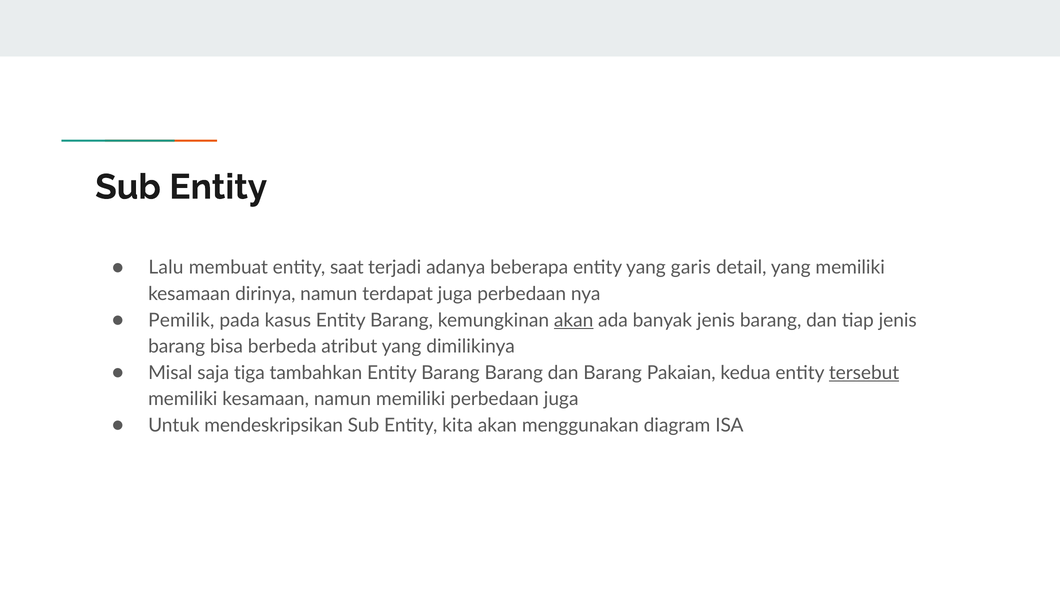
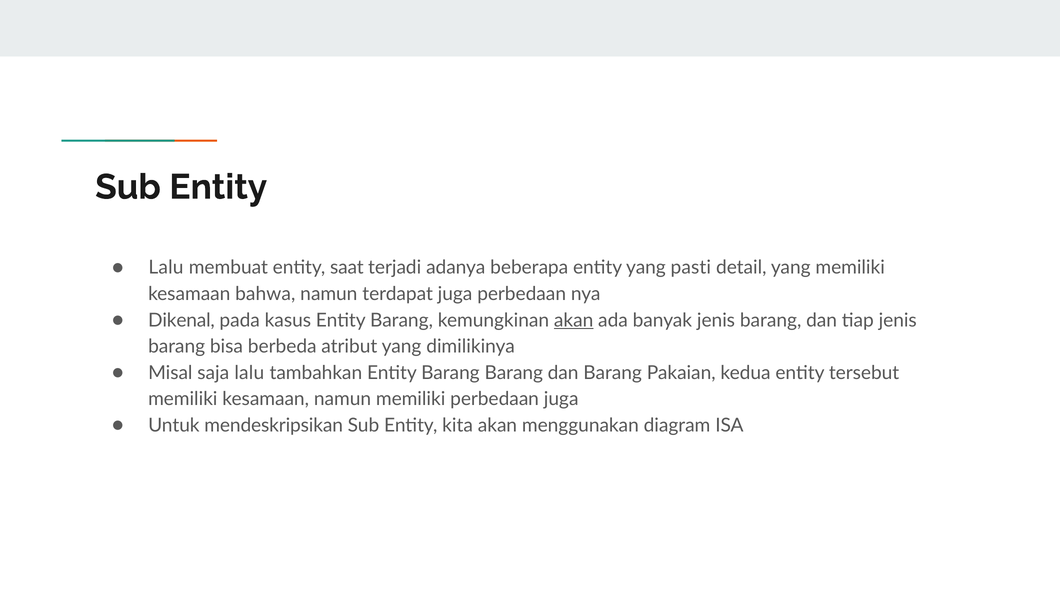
garis: garis -> pasti (691, 268)
dirinya: dirinya -> bahwa (265, 294)
Pemilik: Pemilik -> Dikenal (181, 320)
saja tiga: tiga -> lalu (249, 373)
tersebut underline: present -> none (864, 373)
